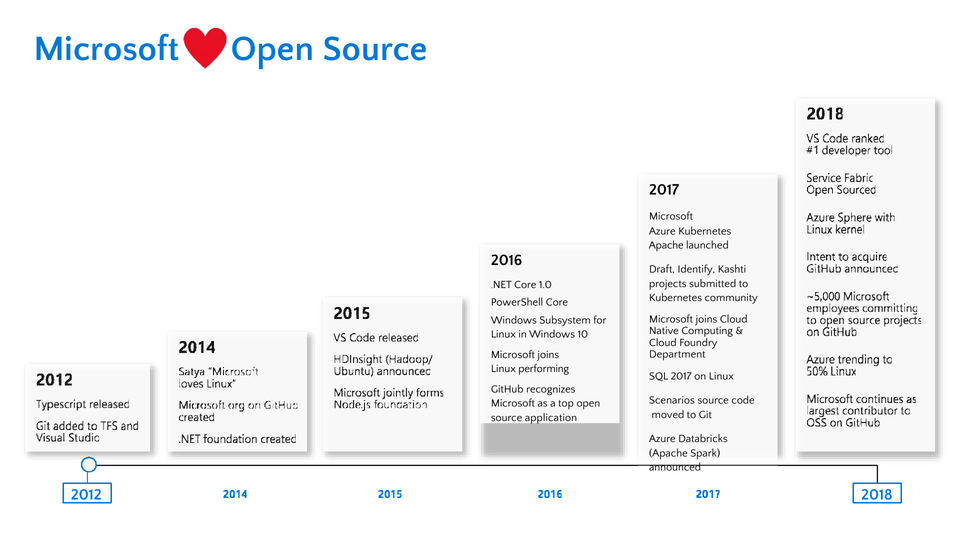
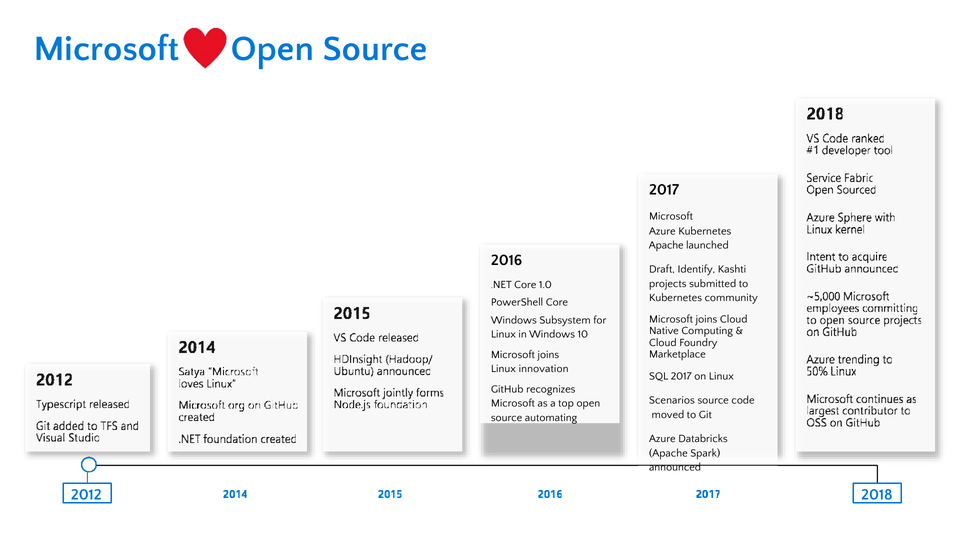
Department: Department -> Marketplace (677, 354)
performing: performing -> innovation (544, 369)
application: application -> automating (551, 417)
